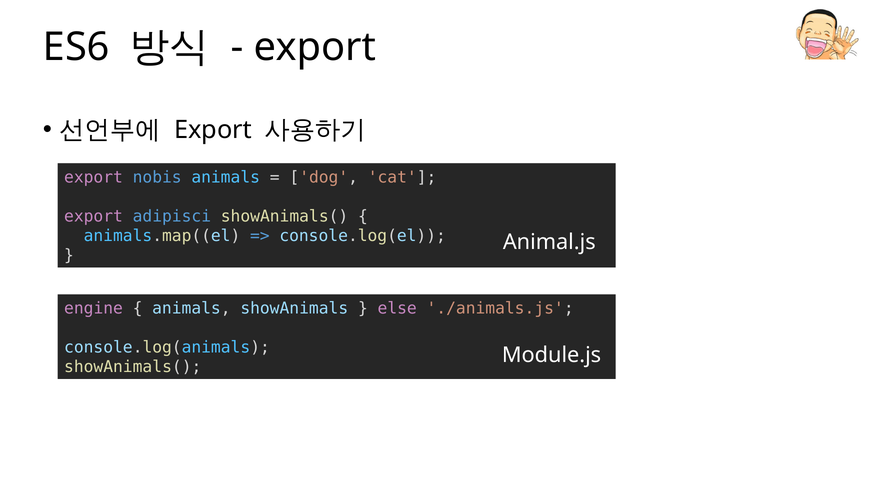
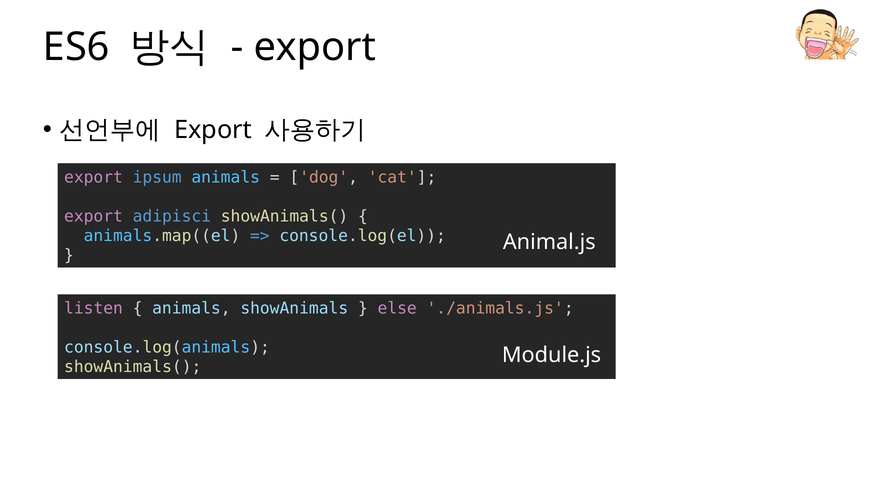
nobis: nobis -> ipsum (157, 177)
engine: engine -> listen (94, 308)
